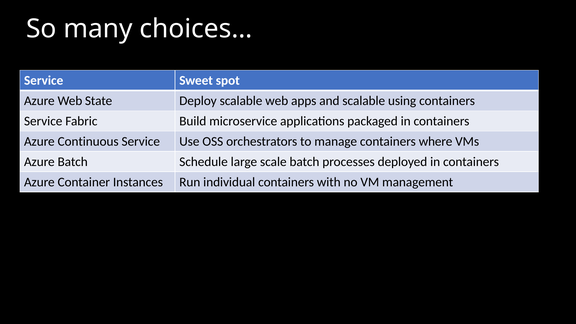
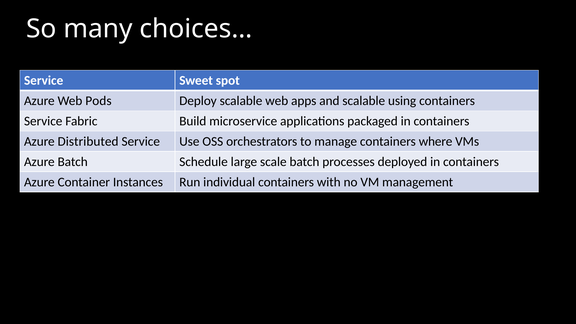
State: State -> Pods (98, 101)
Continuous: Continuous -> Distributed (88, 141)
